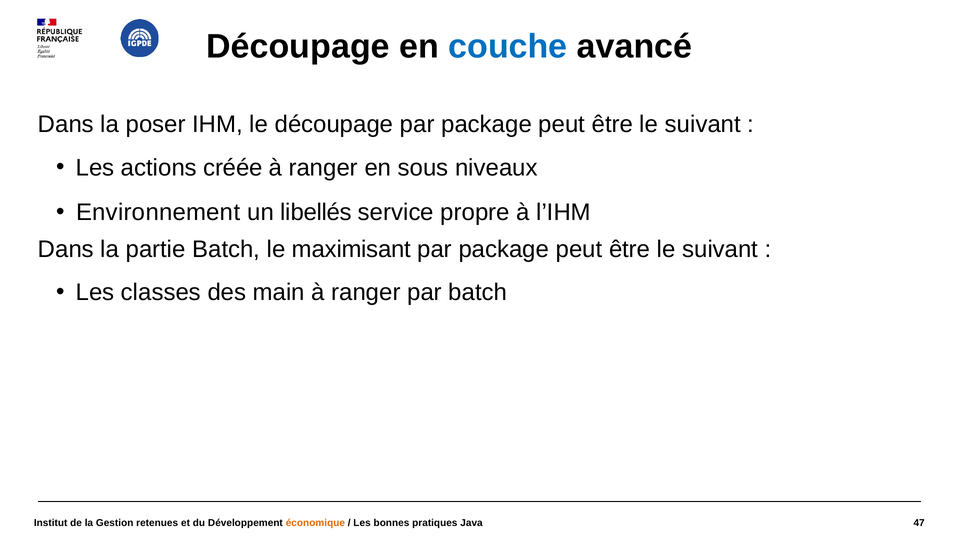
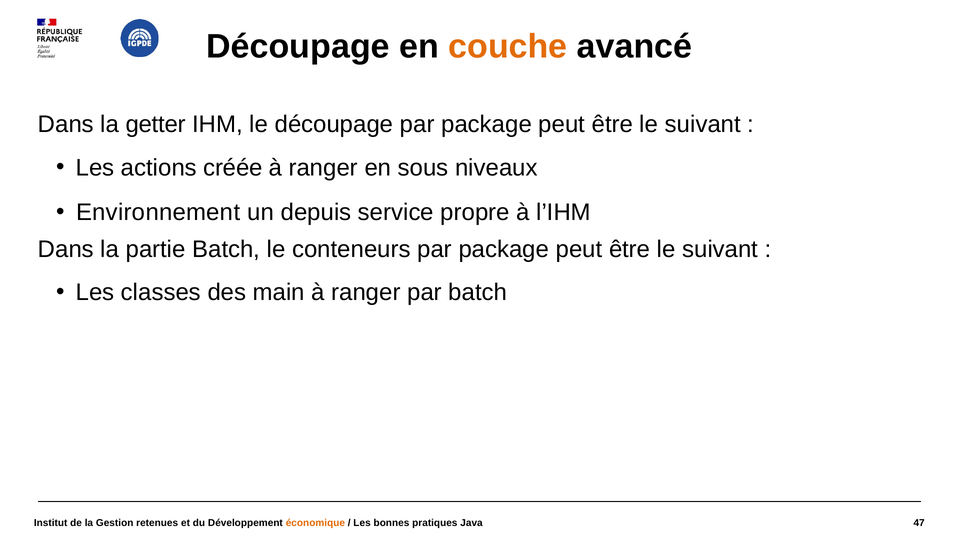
couche colour: blue -> orange (508, 47)
poser: poser -> getter (156, 124)
libellés: libellés -> depuis (316, 213)
maximisant: maximisant -> conteneurs (351, 249)
